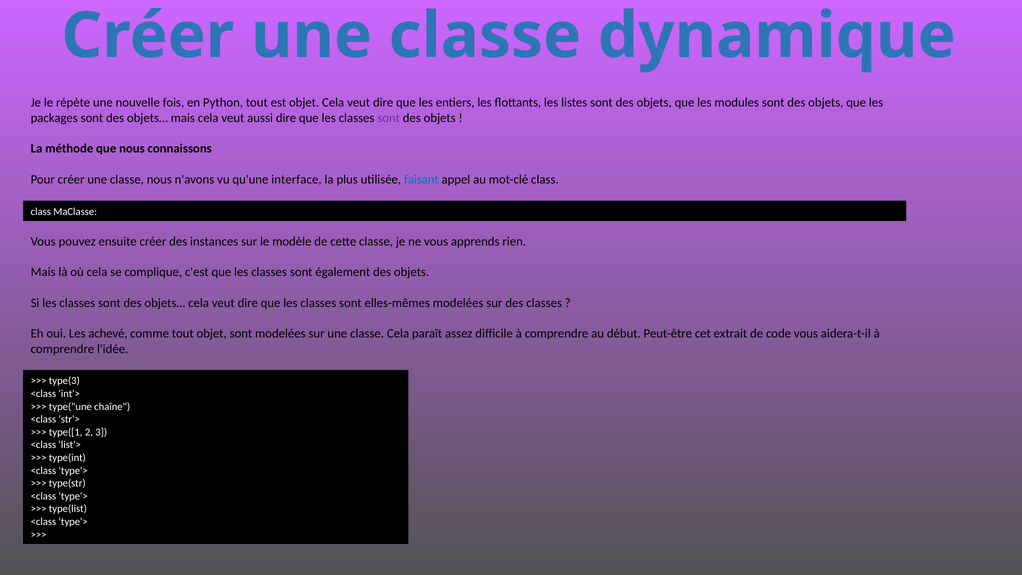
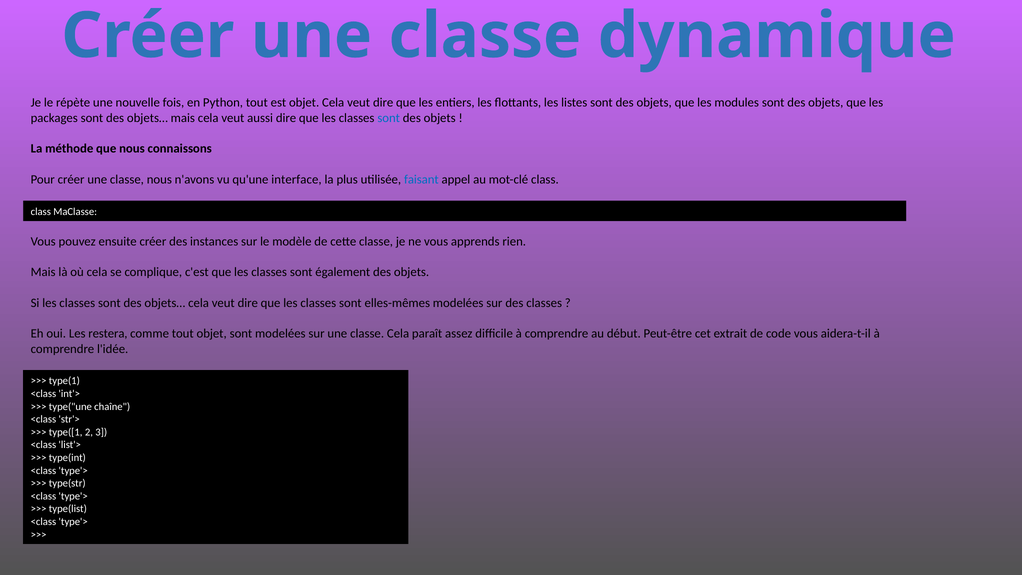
sont colour: purple -> blue (389, 118)
achevé: achevé -> restera (108, 333)
type(3: type(3 -> type(1 (64, 381)
